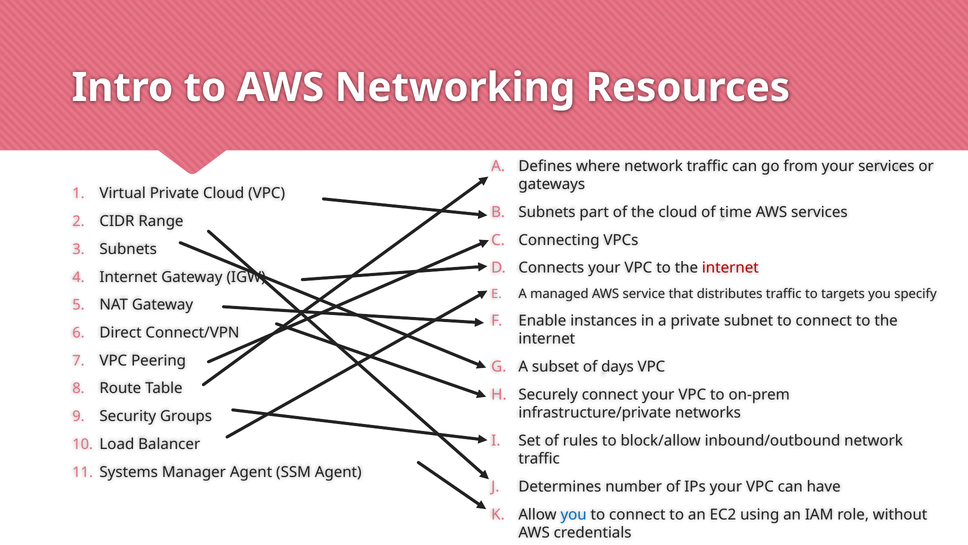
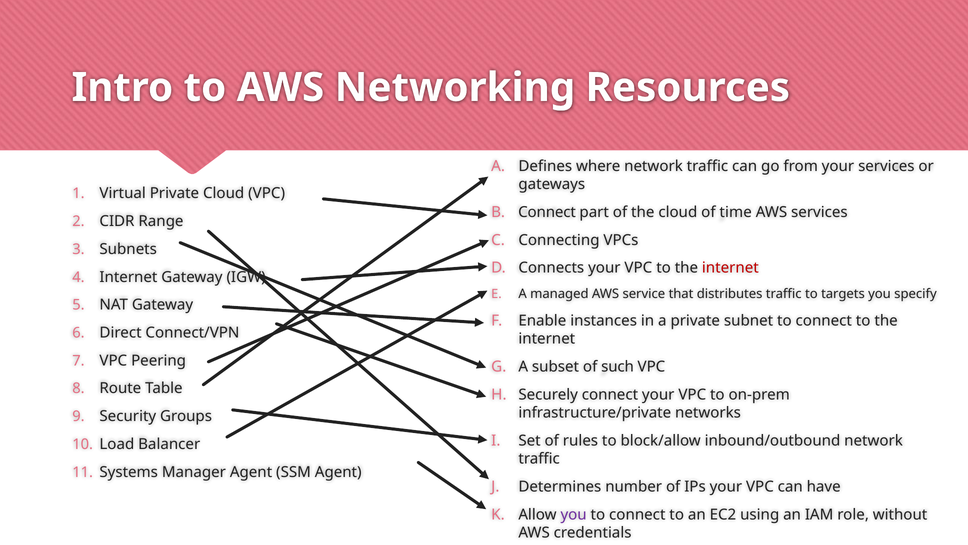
Subnets: Subnets -> Connect (547, 212)
days: days -> such (618, 366)
you colour: blue -> purple (574, 514)
